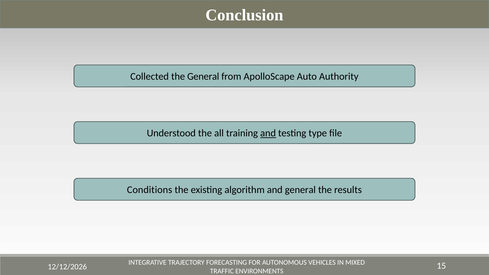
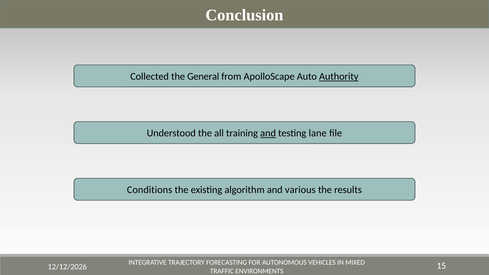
Authority underline: none -> present (339, 77)
type: type -> lane (318, 133)
and general: general -> various (300, 190)
